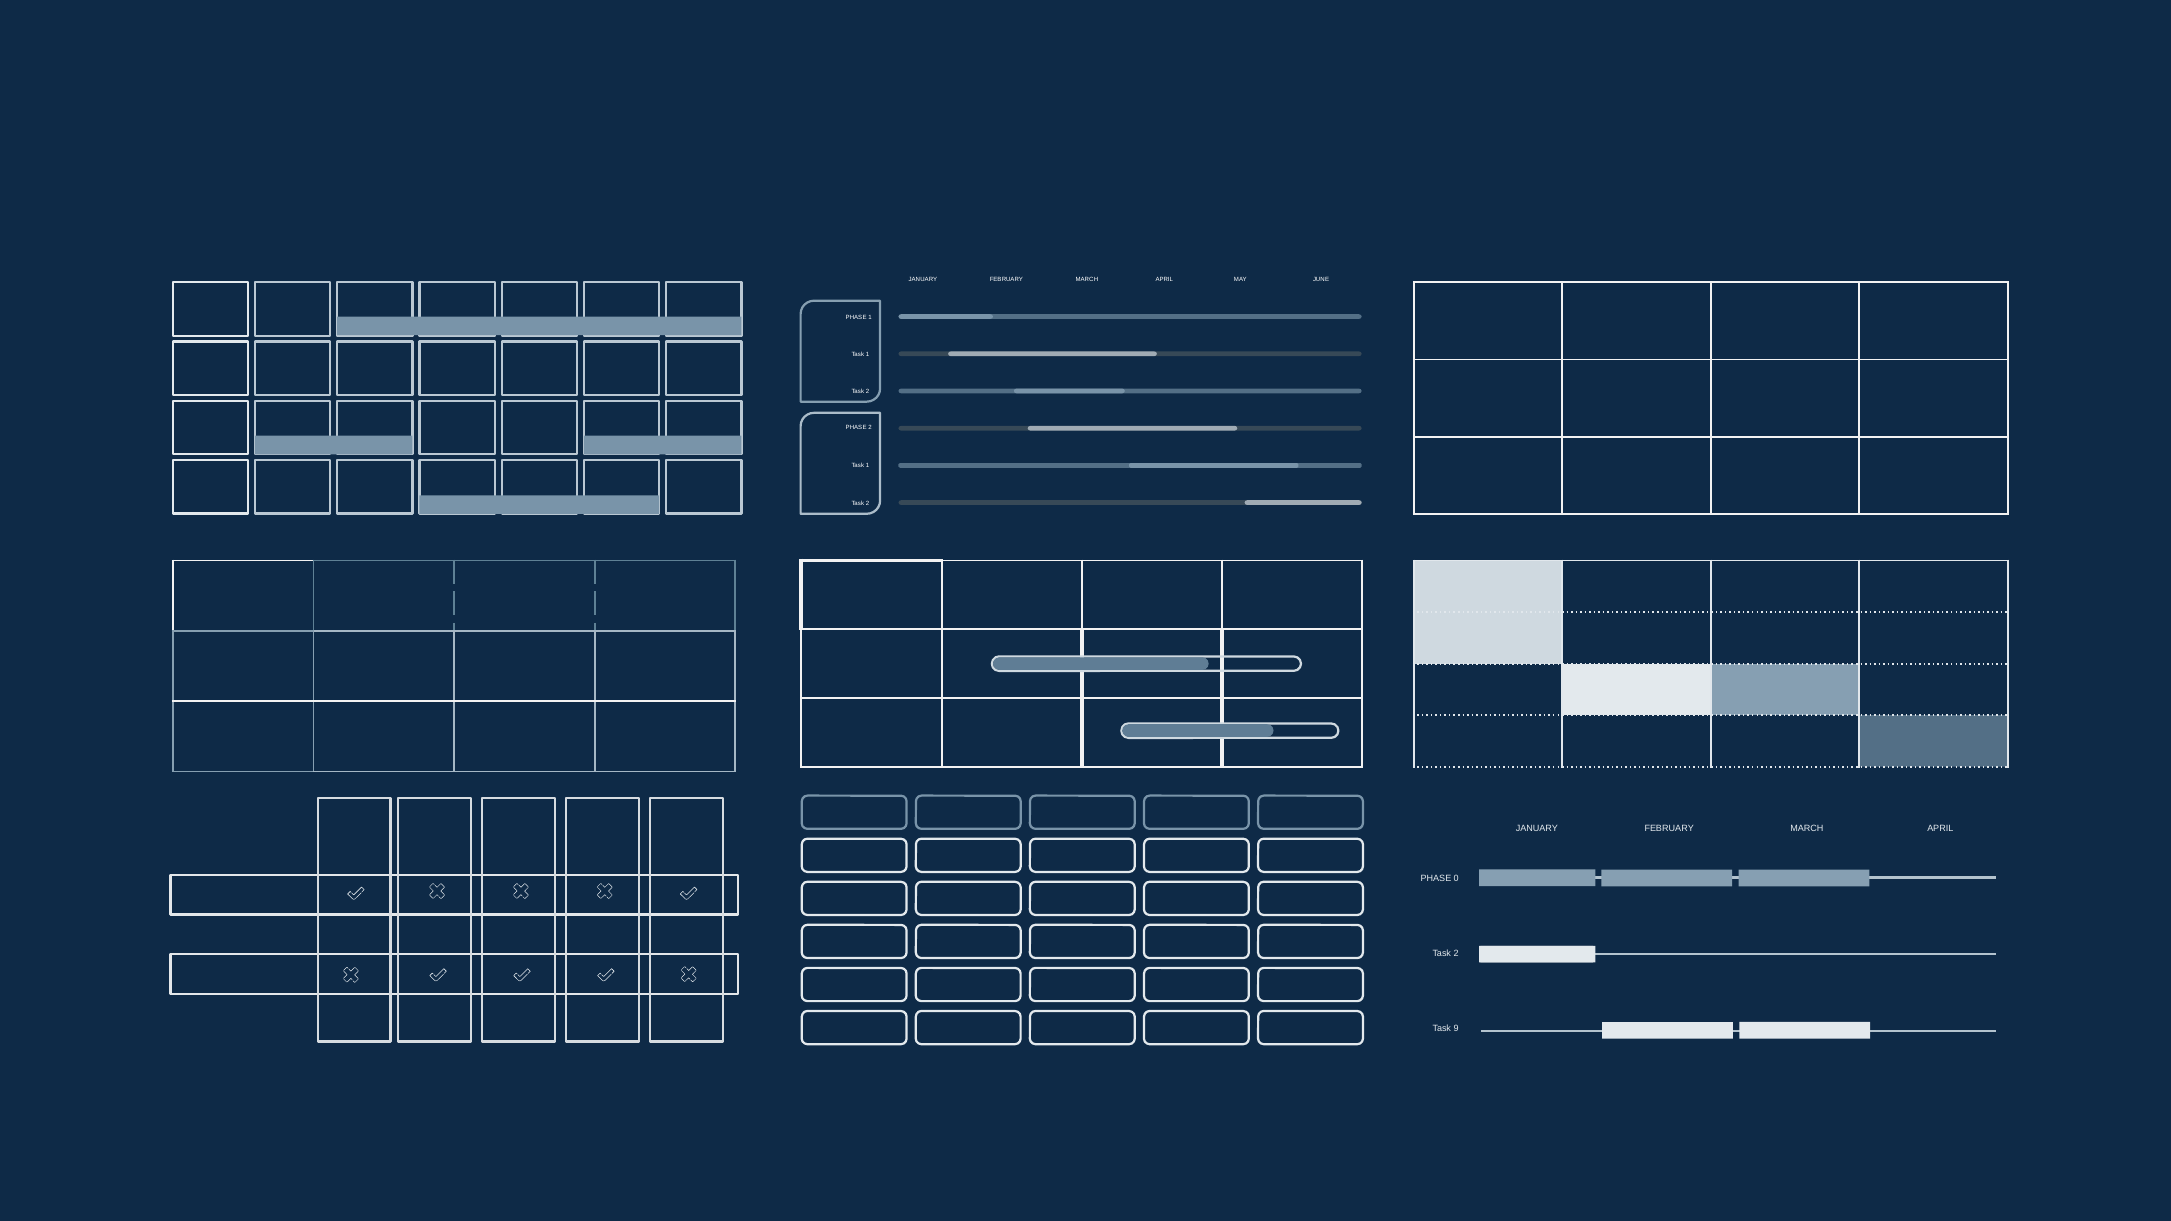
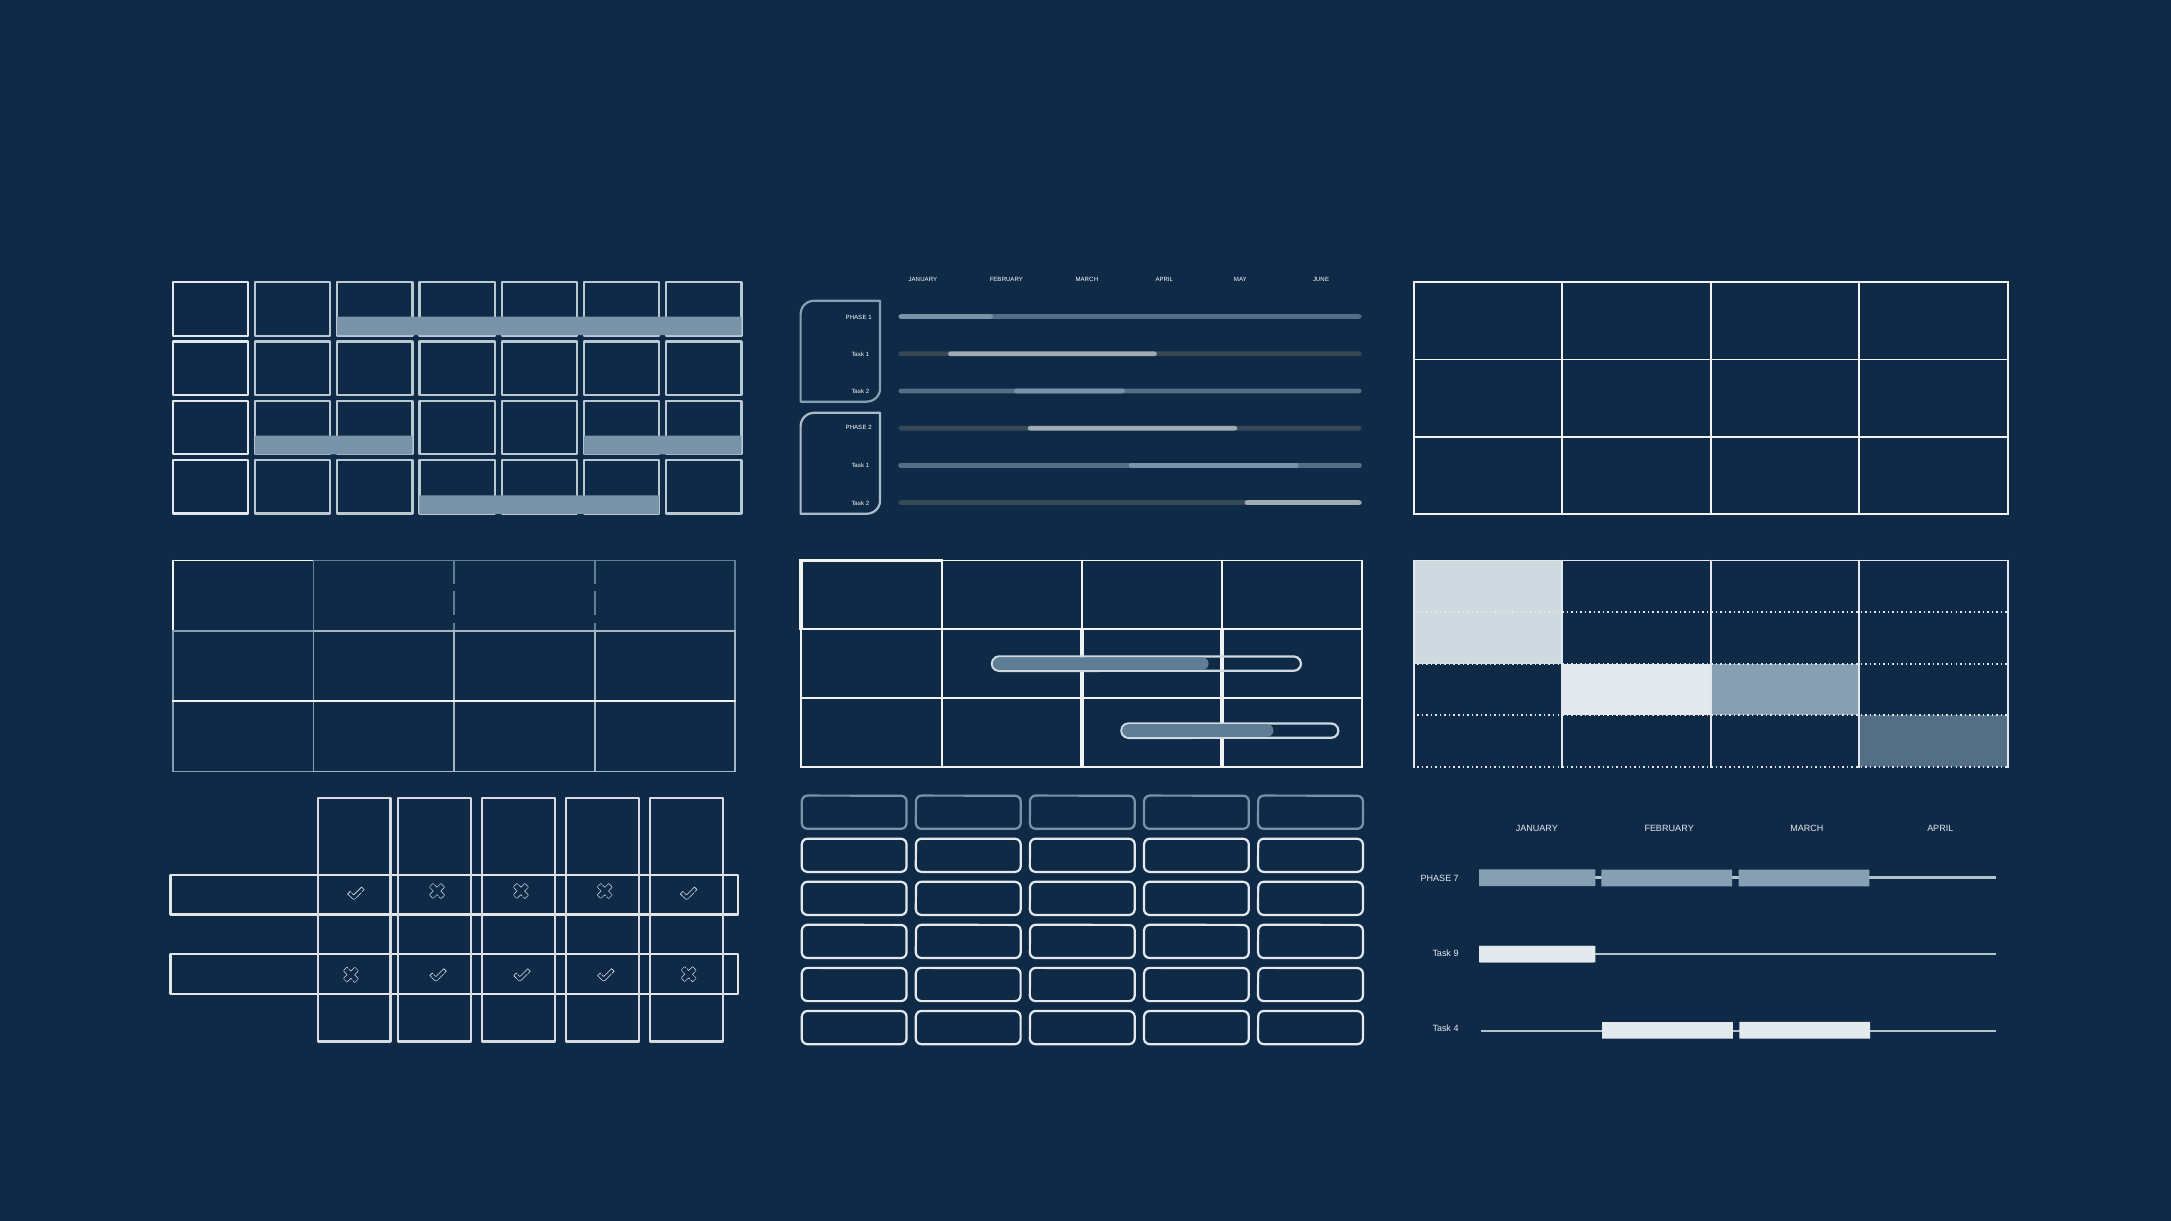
0: 0 -> 7 (1456, 878)
2: 2 -> 9 (1456, 953)
9: 9 -> 4 (1456, 1028)
